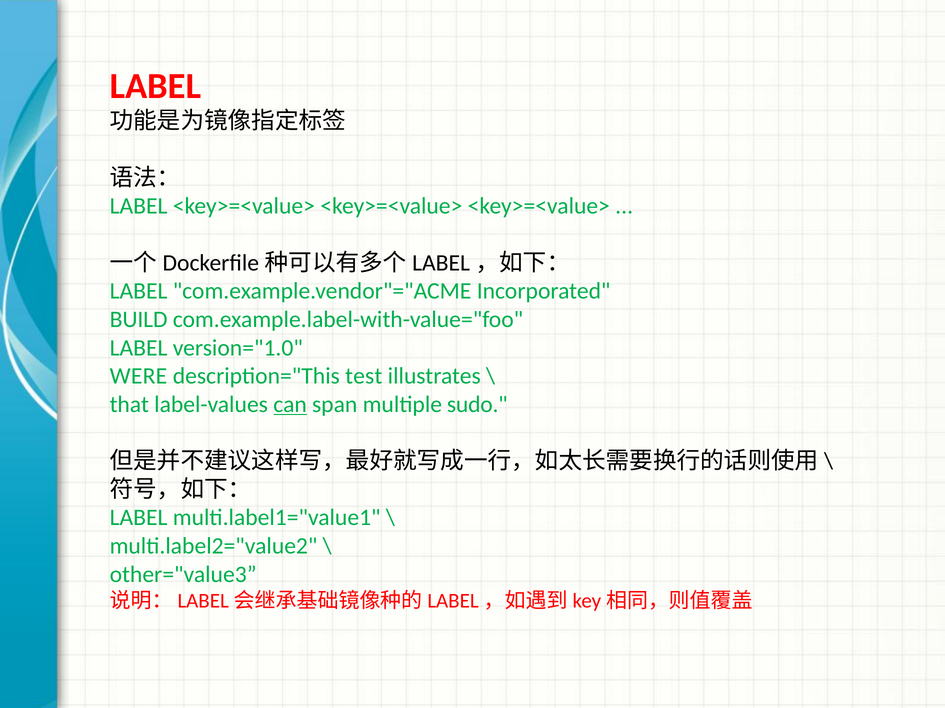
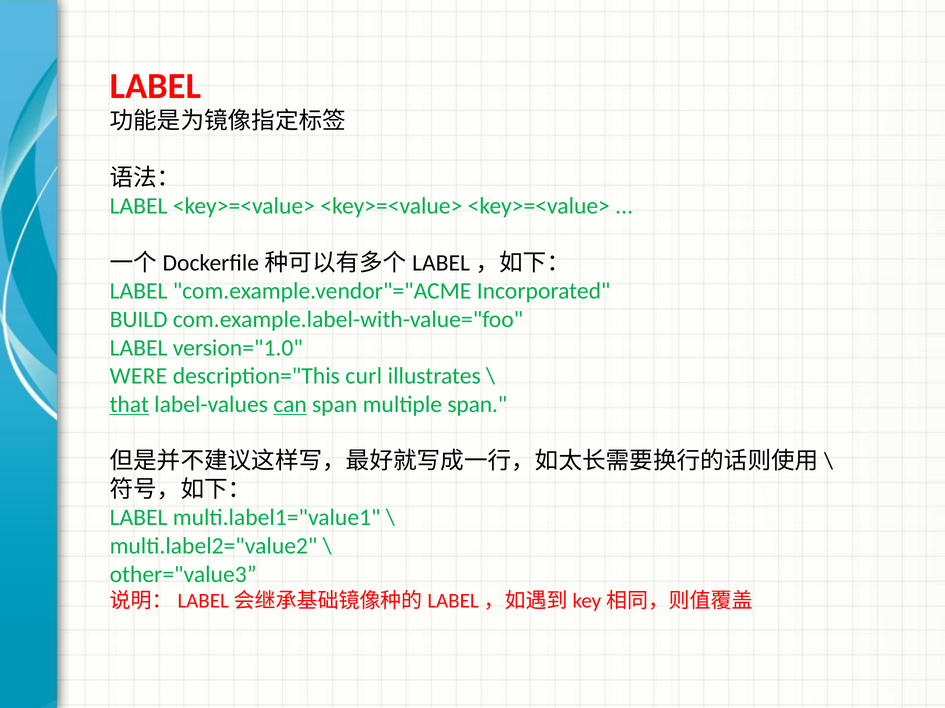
test: test -> curl (364, 376)
that underline: none -> present (129, 405)
multiple sudo: sudo -> span (477, 405)
